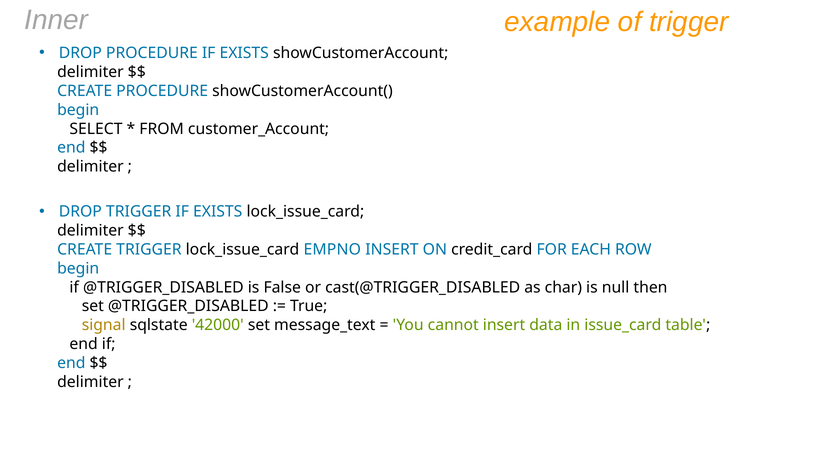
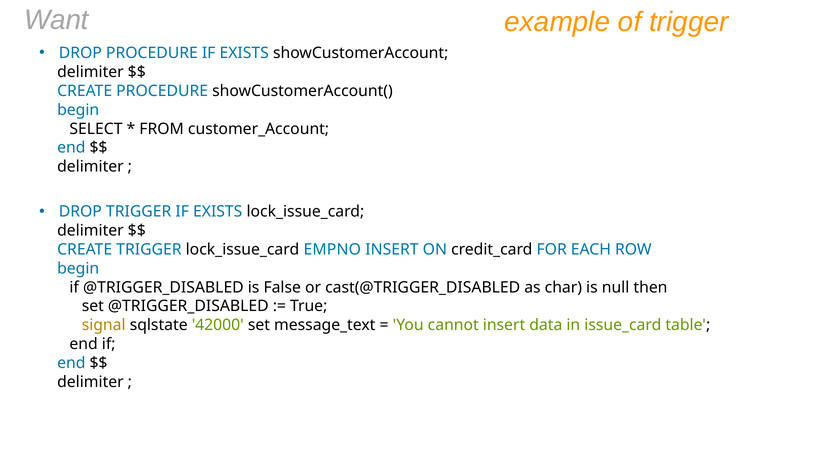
Inner: Inner -> Want (56, 20)
